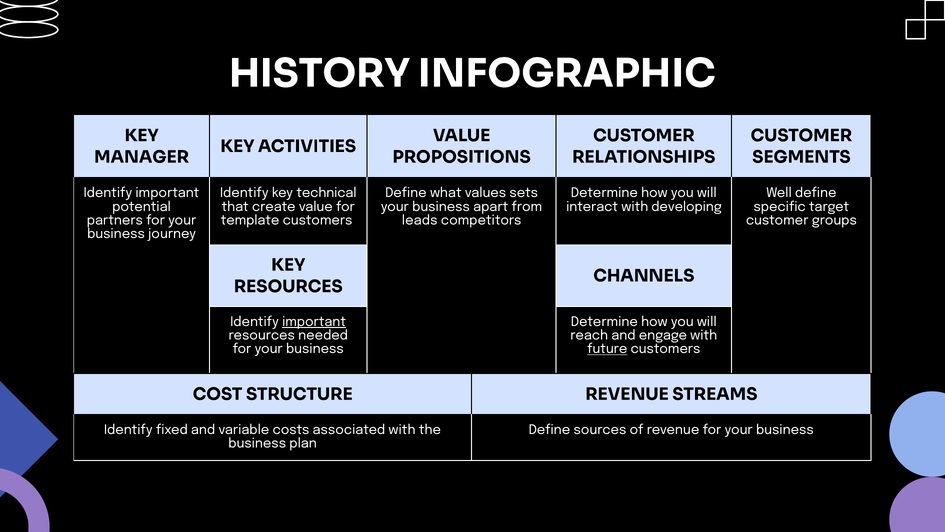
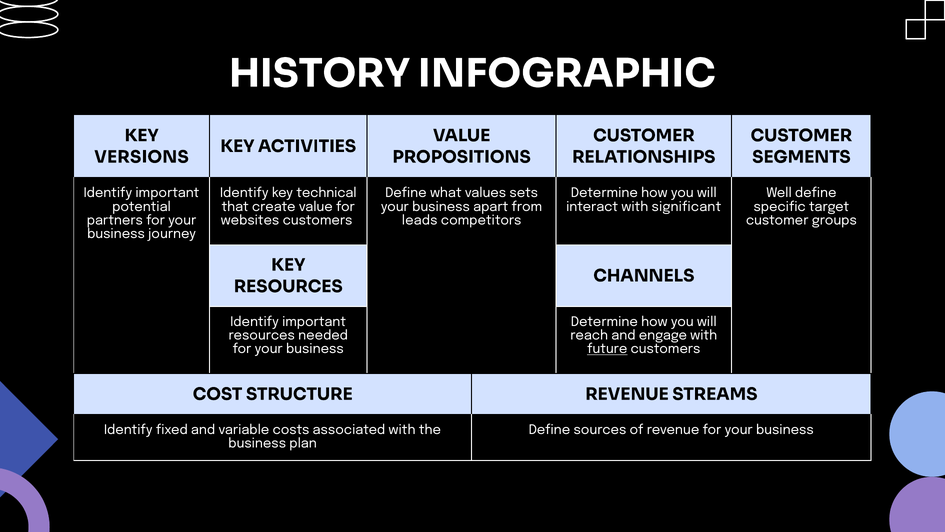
MANAGER: MANAGER -> VERSIONS (142, 157)
developing: developing -> significant (686, 207)
template: template -> websites (250, 220)
important underline: present -> none (314, 322)
